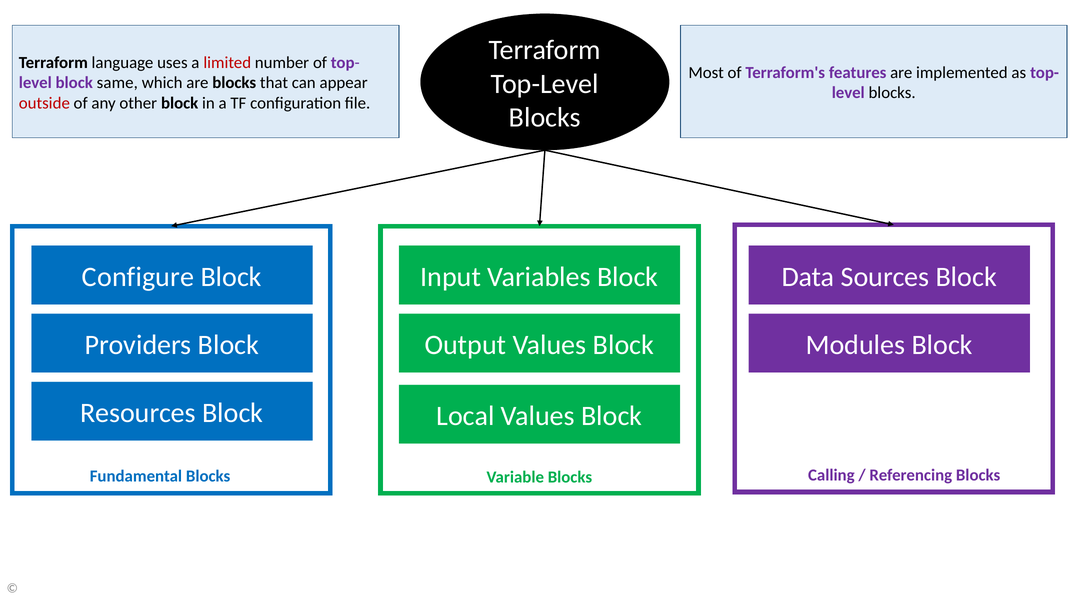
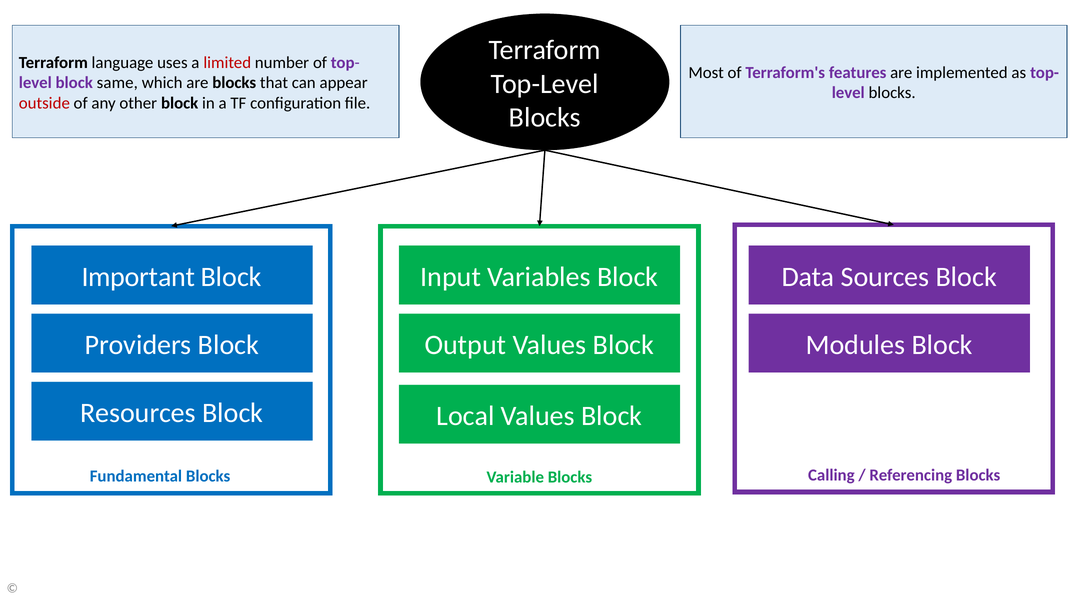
Configure: Configure -> Important (138, 277)
